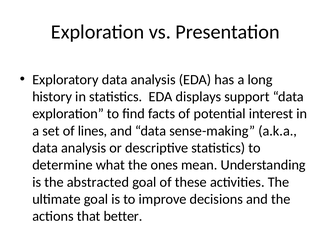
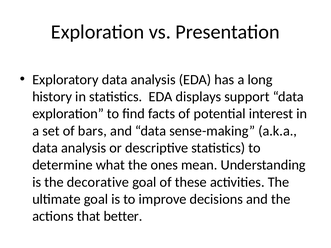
lines: lines -> bars (92, 131)
abstracted: abstracted -> decorative (98, 182)
